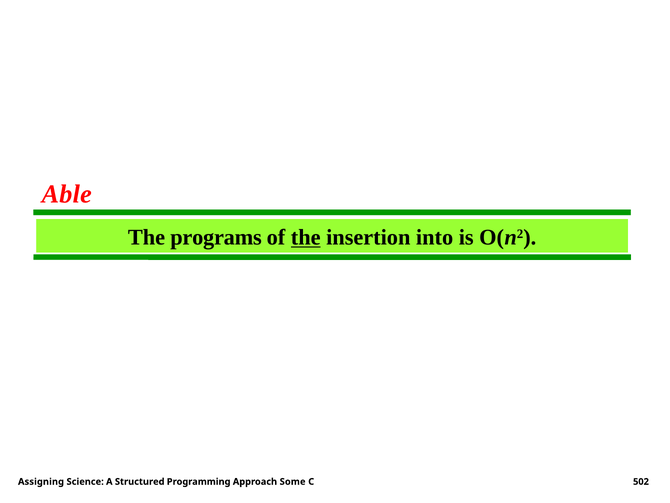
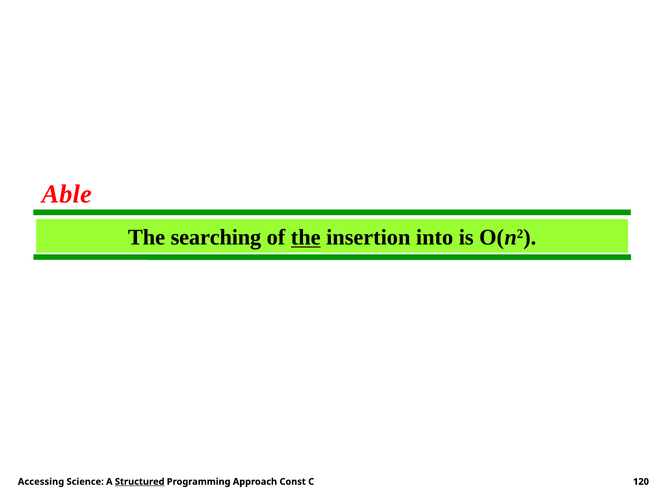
programs: programs -> searching (216, 237)
Assigning: Assigning -> Accessing (41, 481)
Structured underline: none -> present (140, 481)
Some: Some -> Const (293, 481)
502: 502 -> 120 (641, 481)
